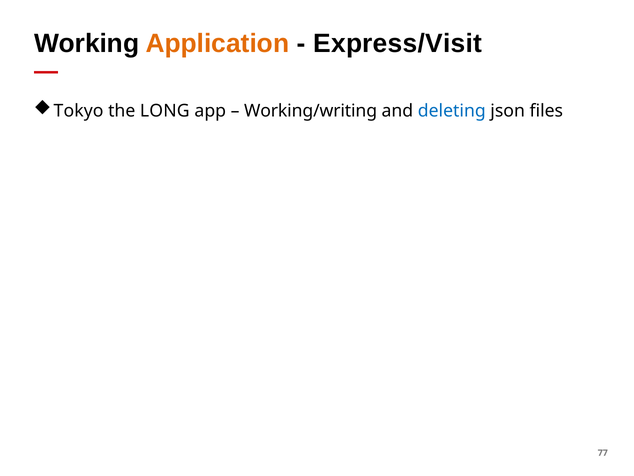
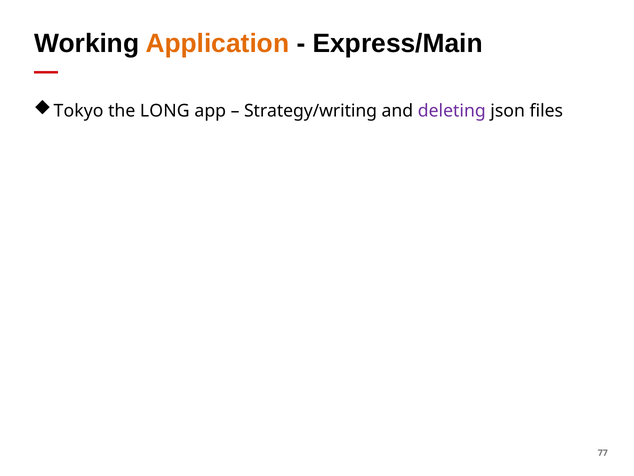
Express/Visit: Express/Visit -> Express/Main (398, 44)
Working/writing: Working/writing -> Strategy/writing (311, 111)
deleting colour: blue -> purple (452, 111)
